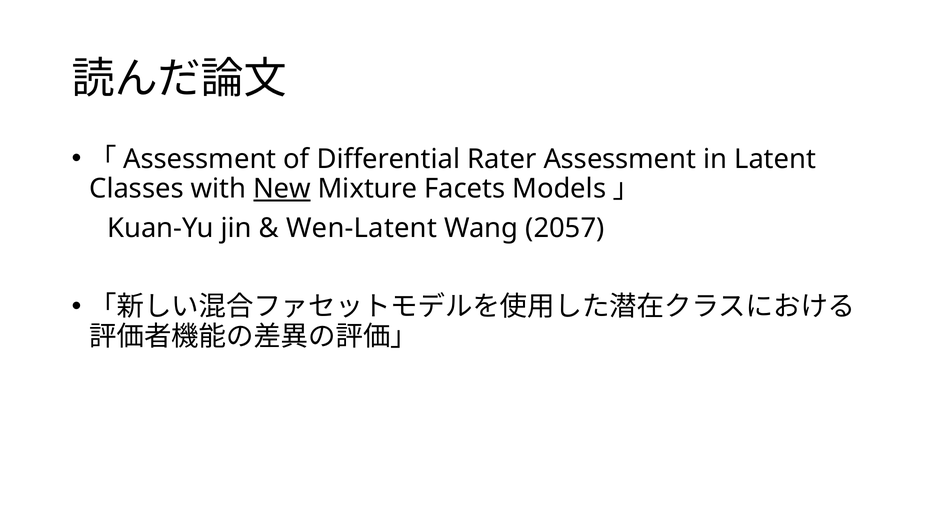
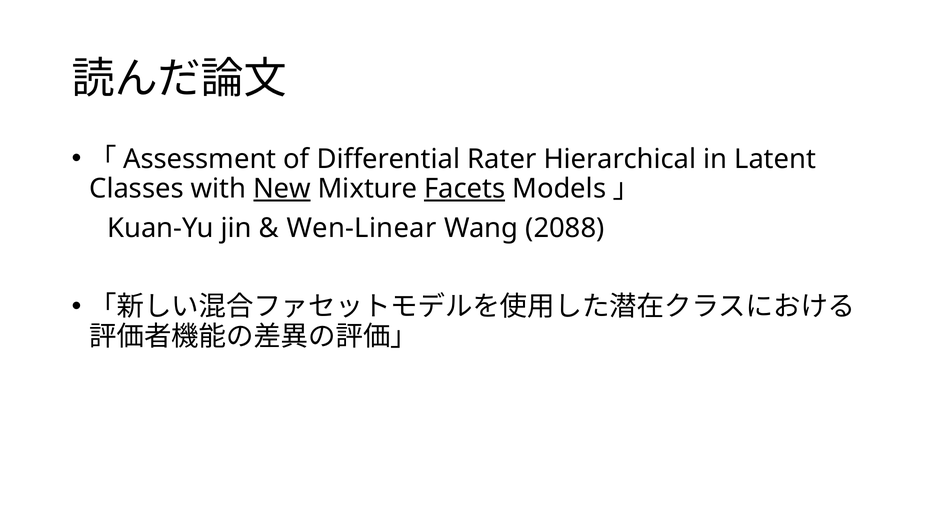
Rater Assessment: Assessment -> Hierarchical (620, 159)
Facets underline: none -> present (465, 189)
Wen-Latent: Wen-Latent -> Wen-Linear (362, 228)
2057: 2057 -> 2088 (565, 228)
